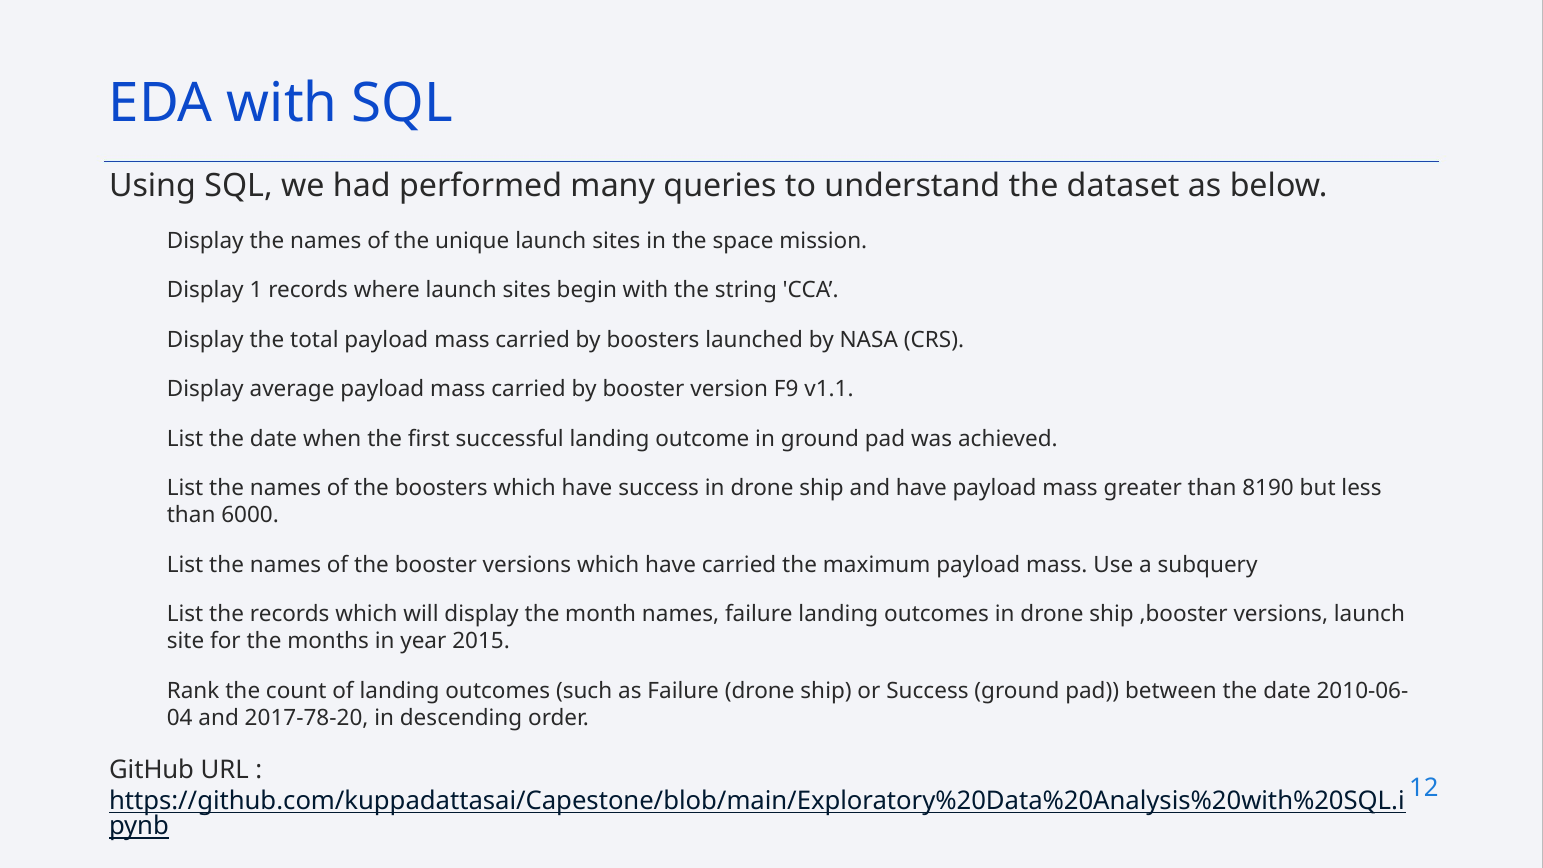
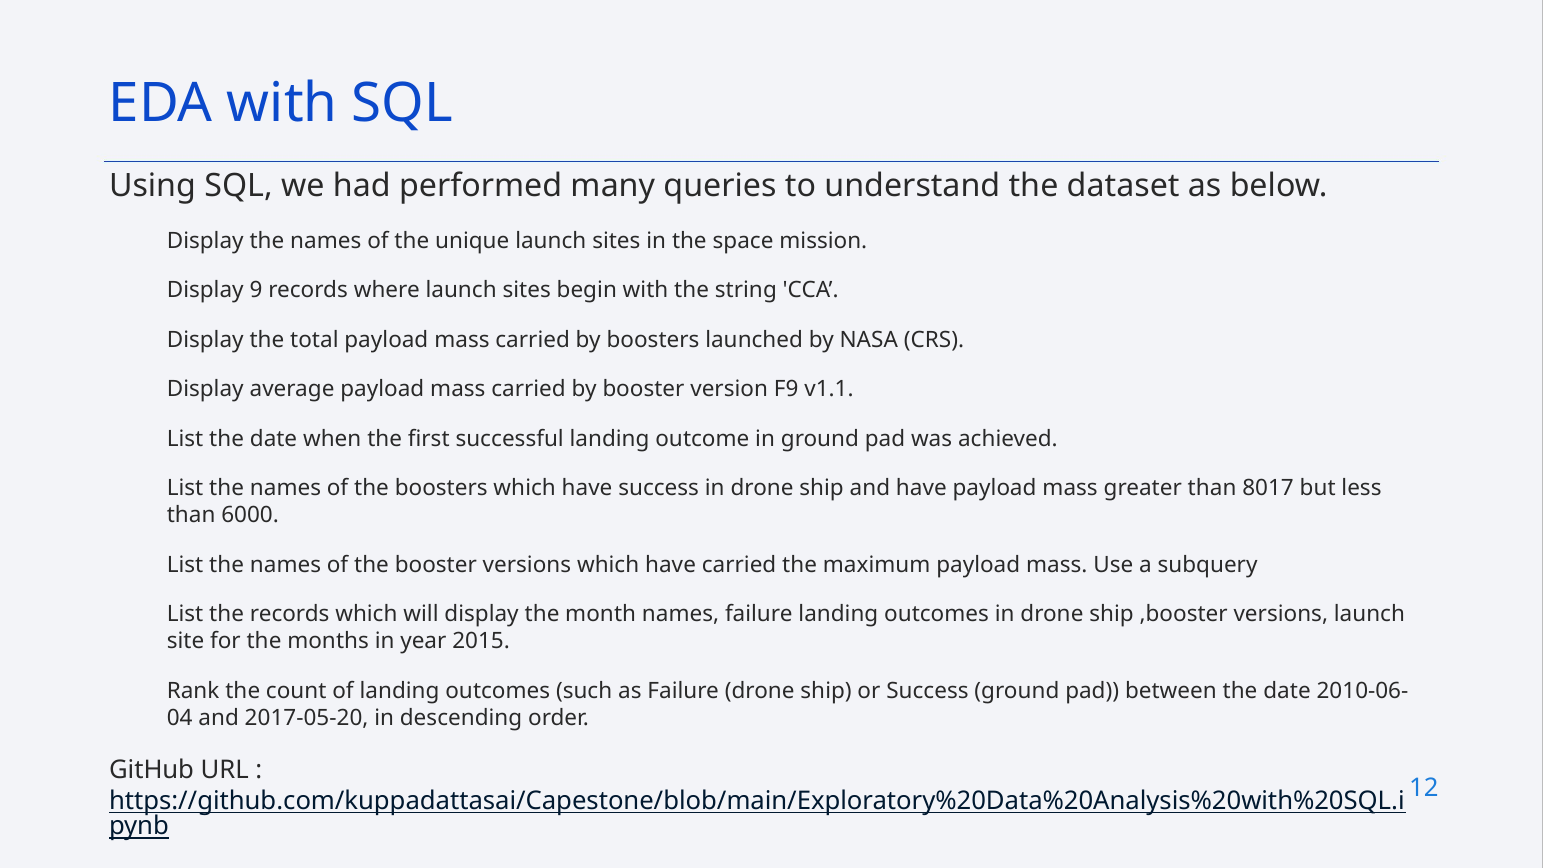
1: 1 -> 9 (256, 290)
8190: 8190 -> 8017 (1268, 488)
2017-78-20: 2017-78-20 -> 2017-05-20 (307, 718)
